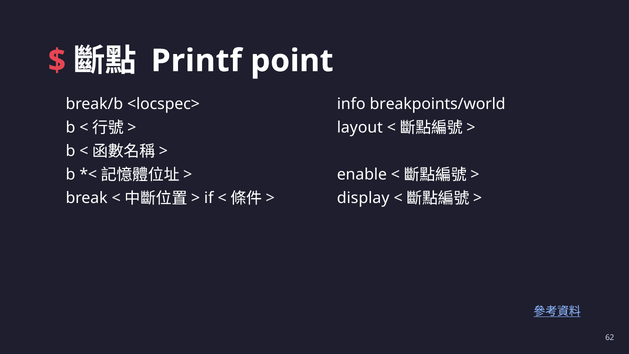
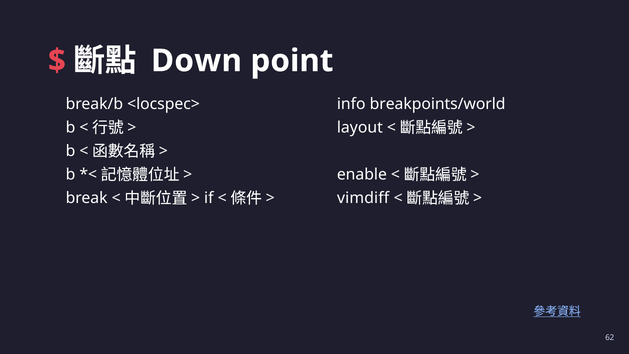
Printf: Printf -> Down (196, 61)
display: display -> vimdiff (363, 198)
